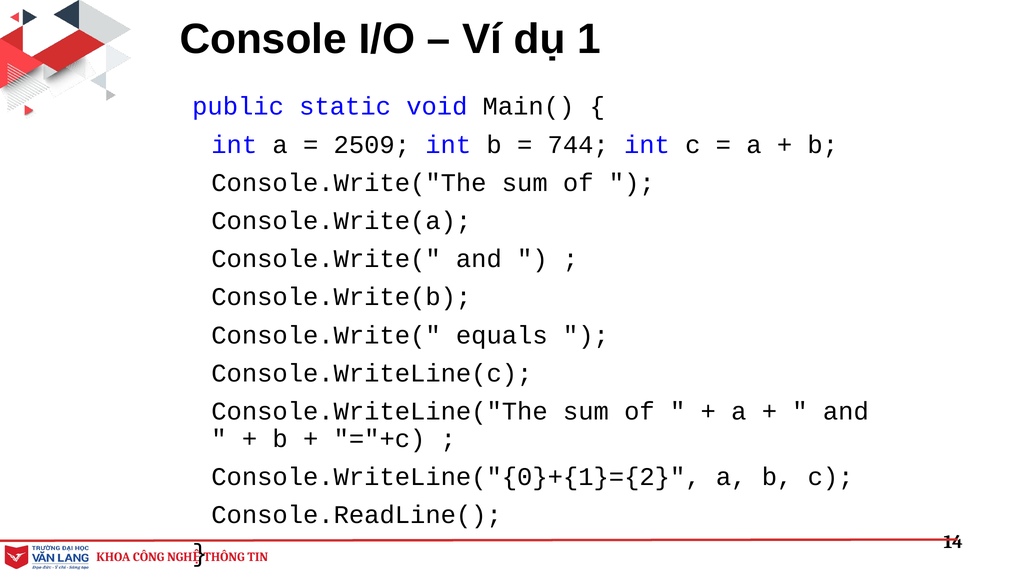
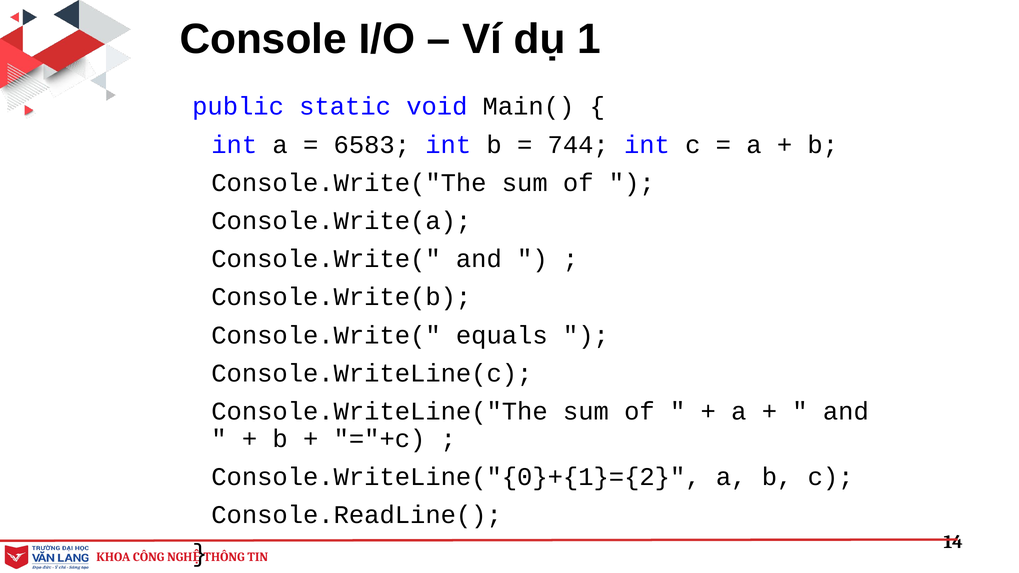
2509: 2509 -> 6583 (372, 145)
